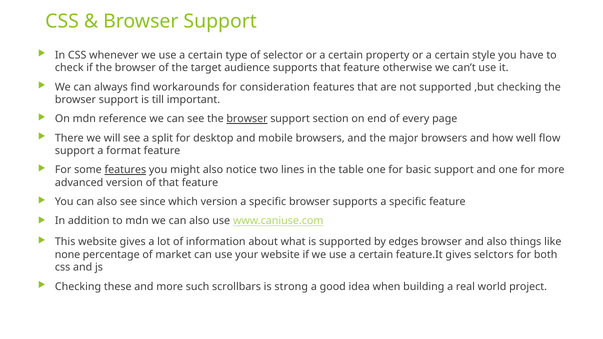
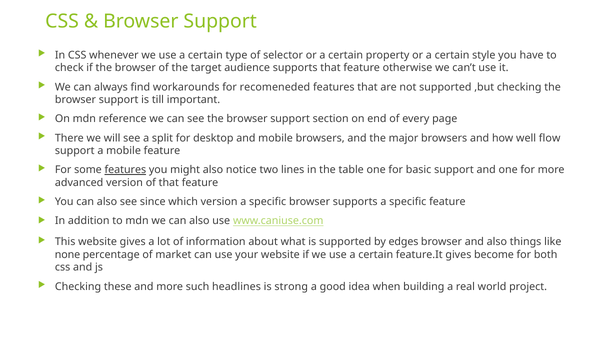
consideration: consideration -> recomeneded (275, 87)
browser underline: present -> none (247, 119)
a format: format -> mobile (124, 151)
selctors: selctors -> become (494, 255)
scrollbars: scrollbars -> headlines (236, 287)
